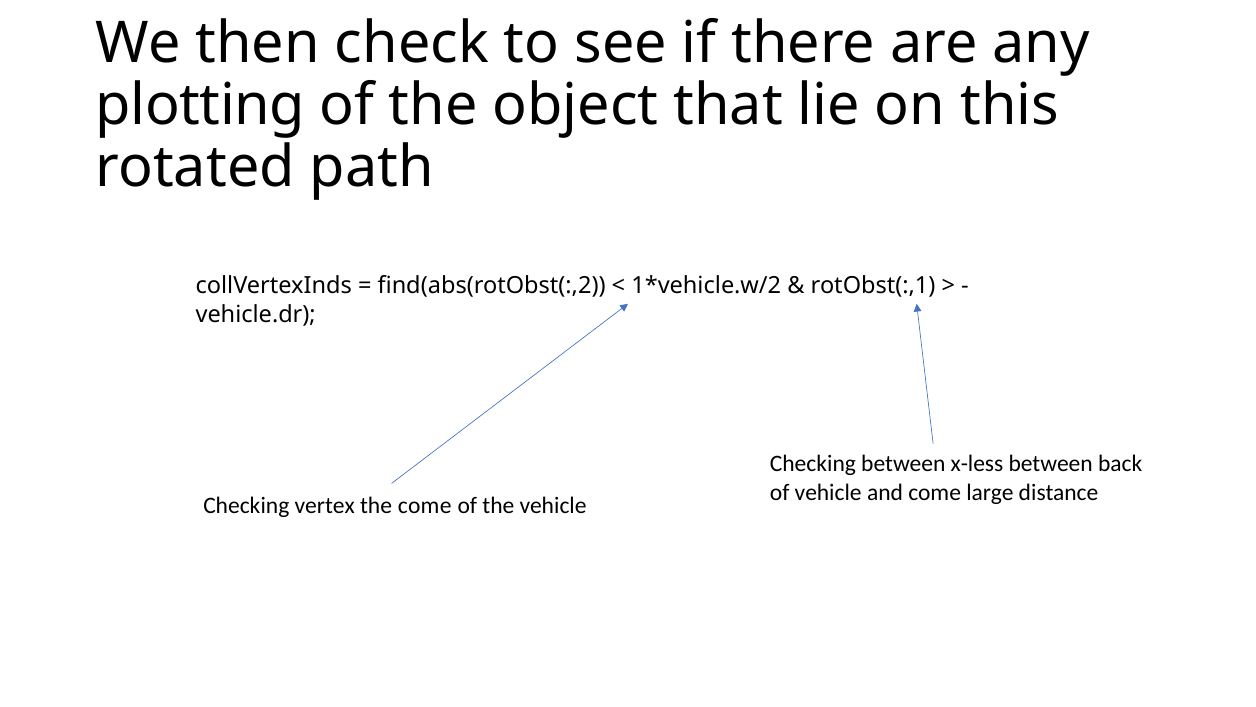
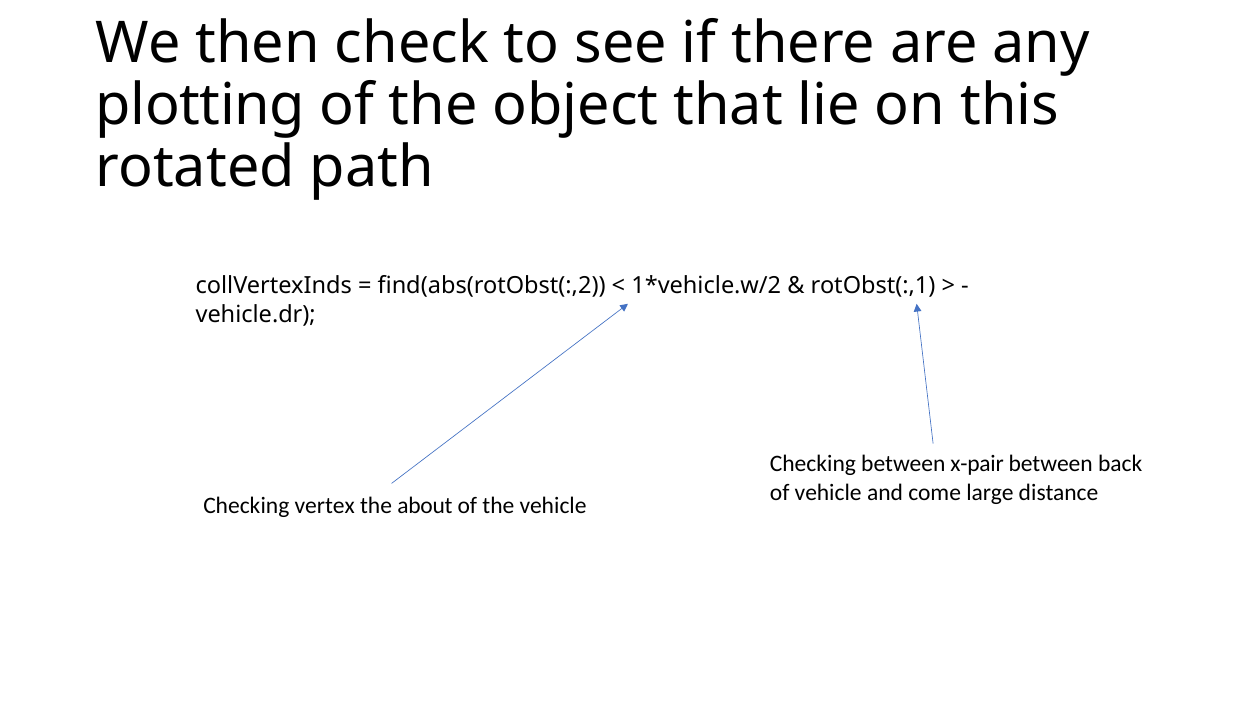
x-less: x-less -> x-pair (977, 464)
the come: come -> about (425, 506)
